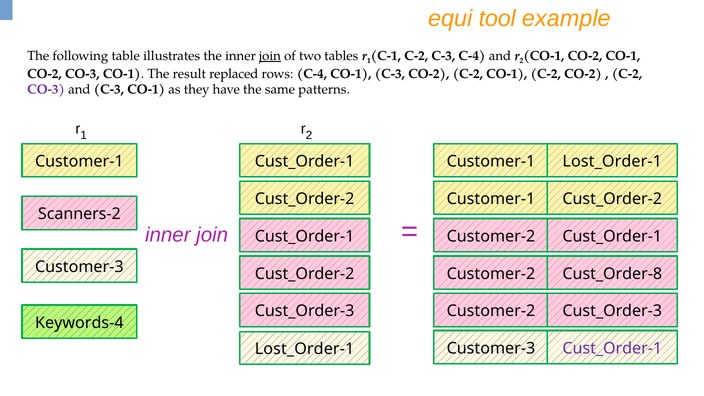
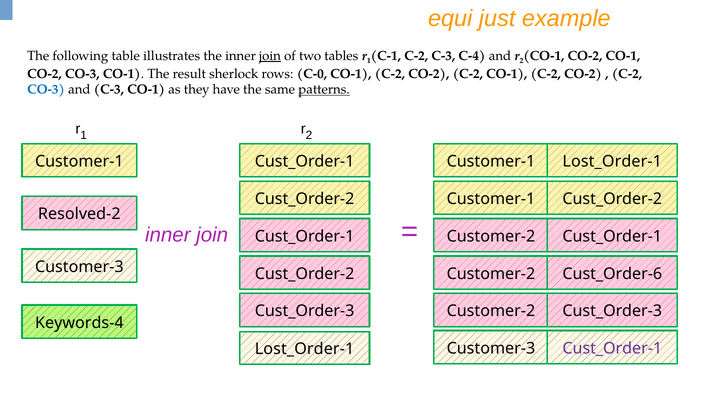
tool: tool -> just (497, 18)
replaced: replaced -> sherlock (234, 74)
rows C-4: C-4 -> C-0 (312, 74)
C-3: C-3 -> C-2 (390, 74)
CO-3 colour: purple -> blue (46, 90)
patterns underline: none -> present (324, 90)
Scanners-2: Scanners-2 -> Resolved-2 (79, 214)
Cust_Order-8: Cust_Order-8 -> Cust_Order-6 (612, 274)
